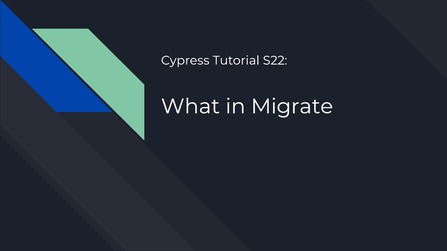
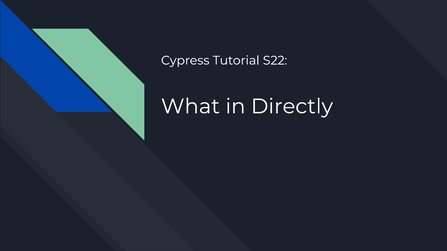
Migrate: Migrate -> Directly (292, 107)
